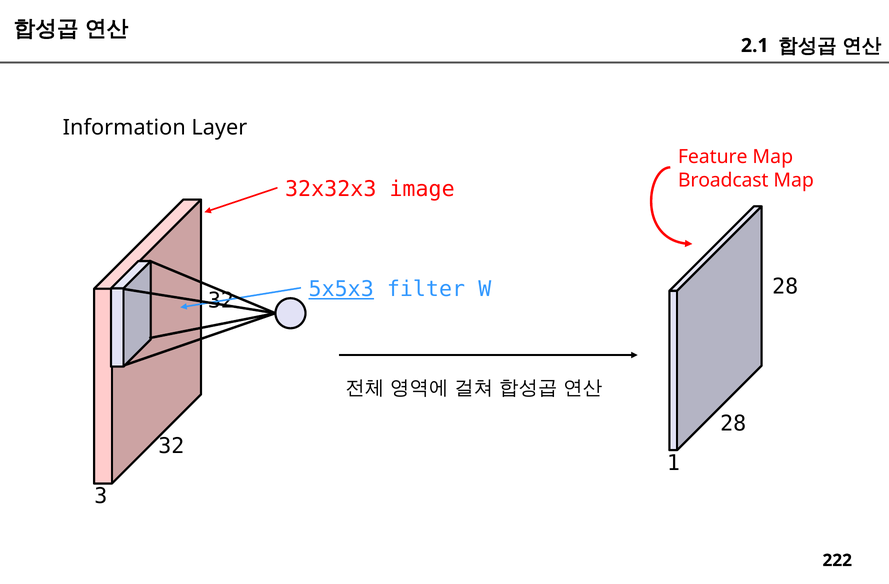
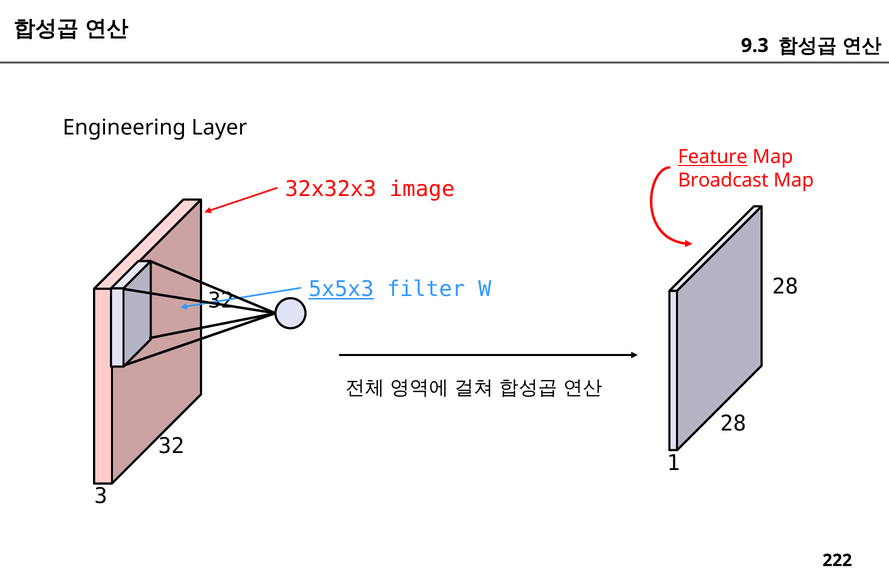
2.1: 2.1 -> 9.3 (755, 46)
Information: Information -> Engineering (124, 128)
Feature underline: none -> present (713, 157)
